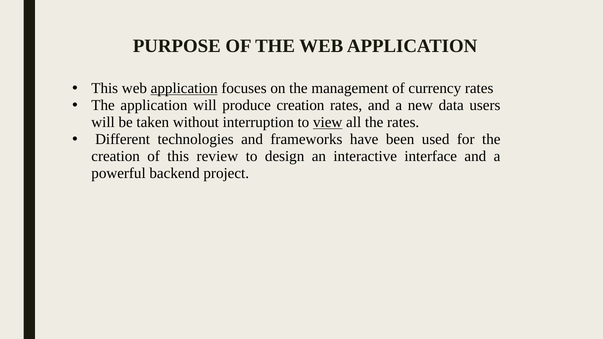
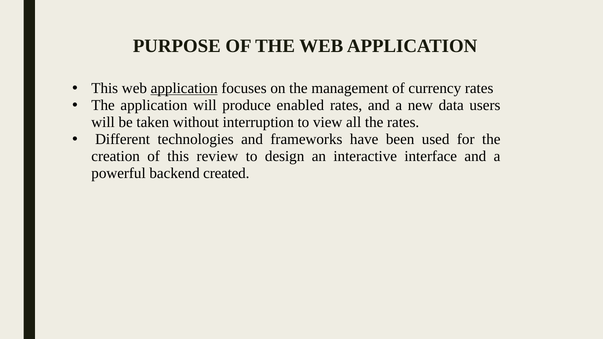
produce creation: creation -> enabled (300, 105)
view underline: present -> none (328, 122)
project: project -> created (226, 173)
